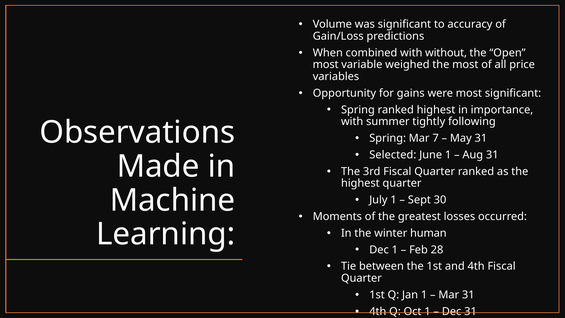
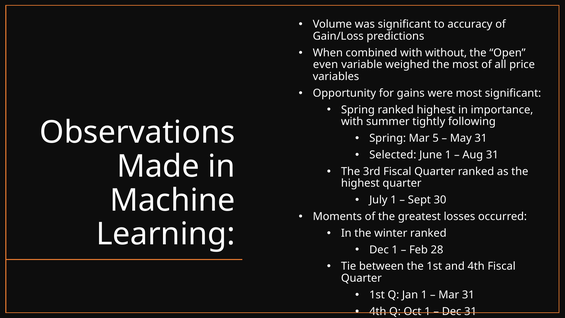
most: most -> even (326, 65)
7: 7 -> 5 (436, 138)
winter human: human -> ranked (428, 233)
